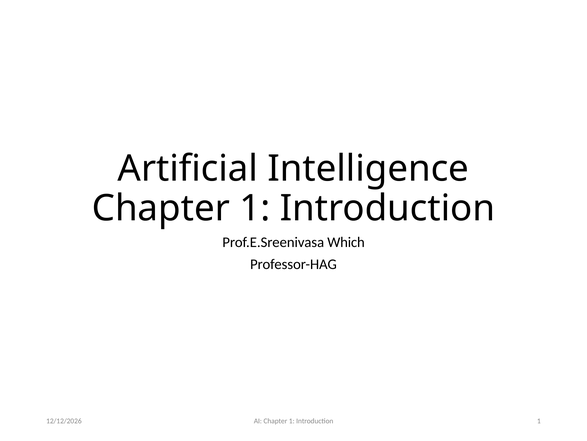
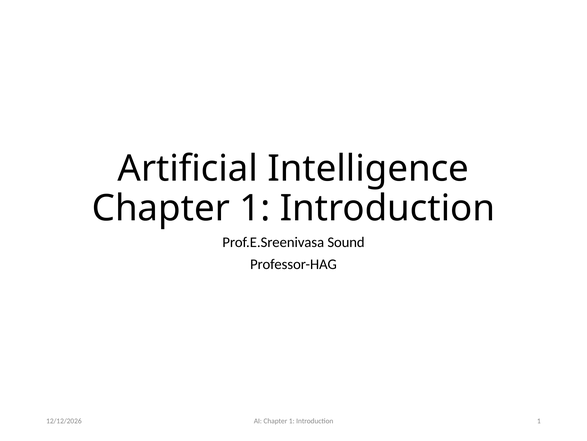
Which: Which -> Sound (346, 242)
